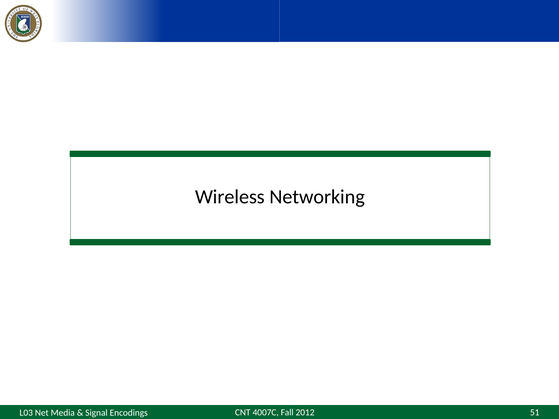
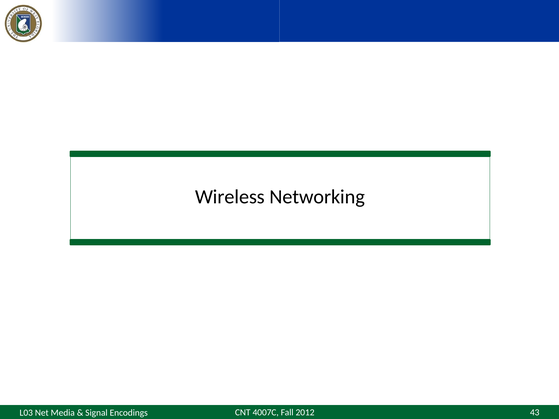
51: 51 -> 43 (535, 413)
